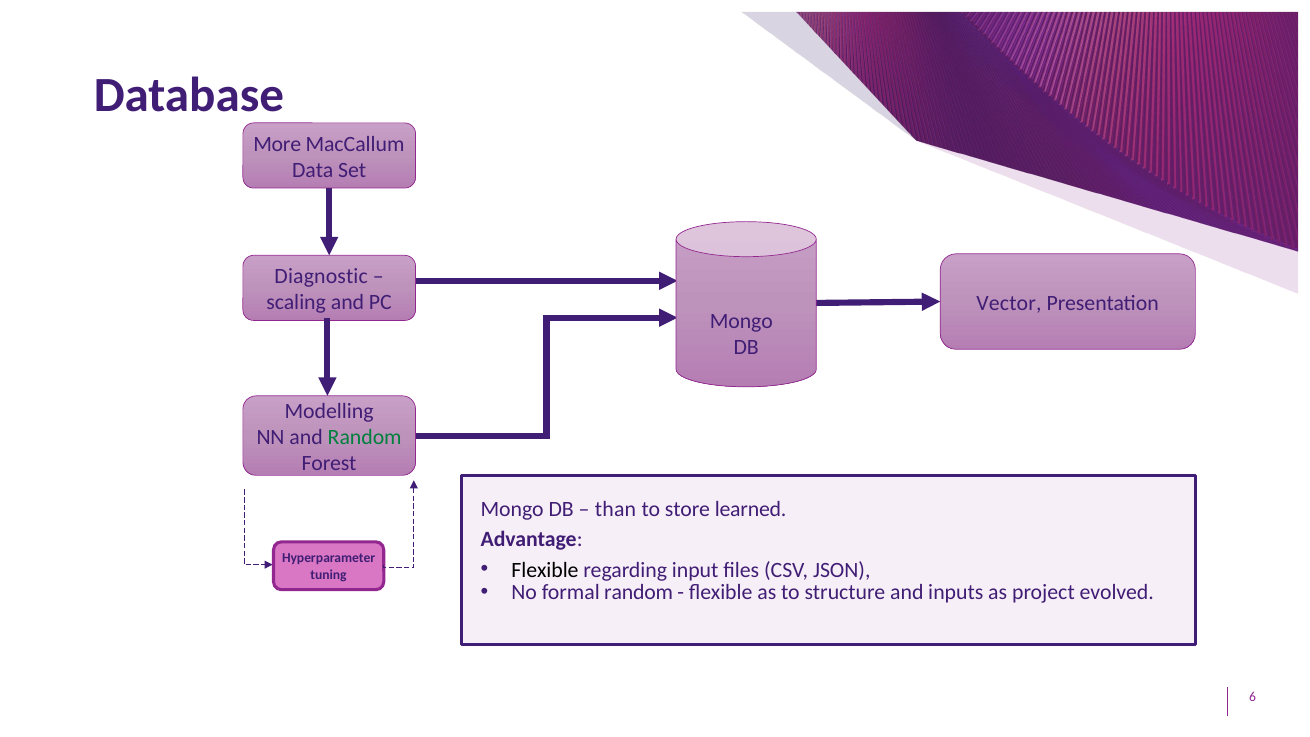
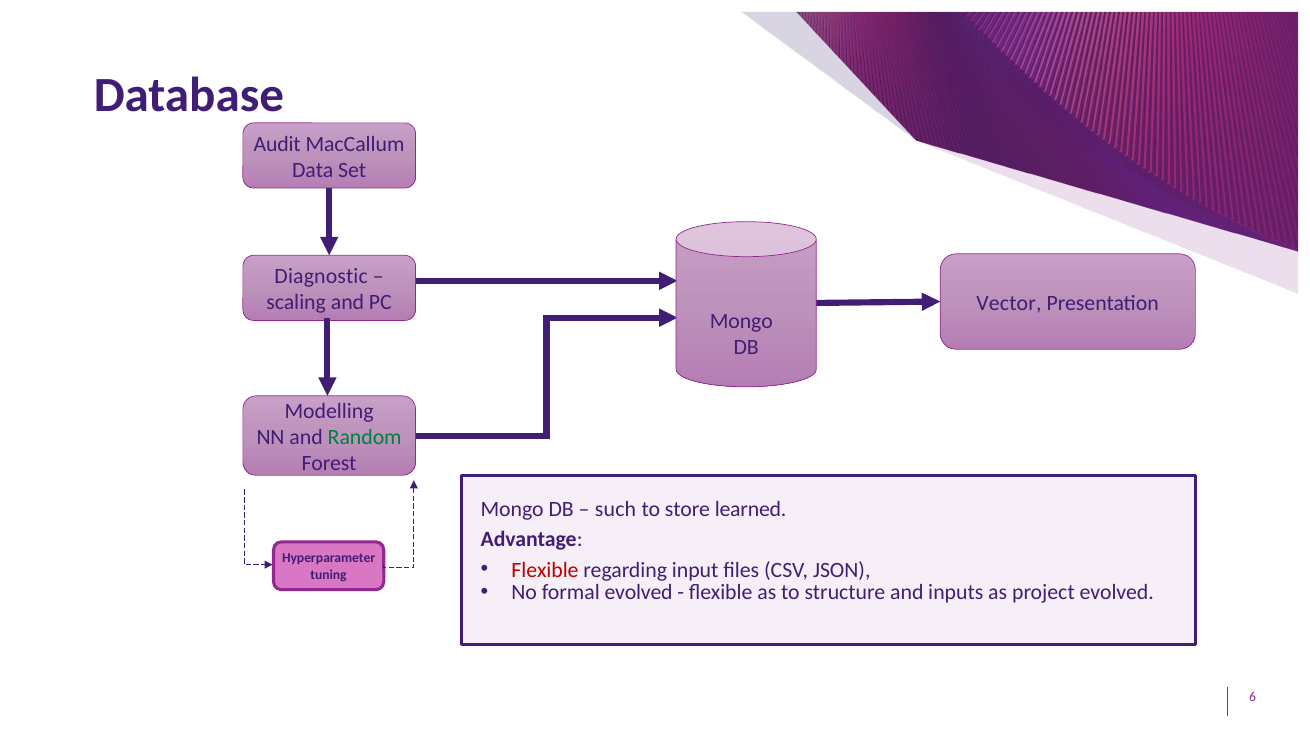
More: More -> Audit (277, 144)
than: than -> such (615, 509)
Flexible colour: black -> red (545, 570)
formal random: random -> evolved (639, 593)
